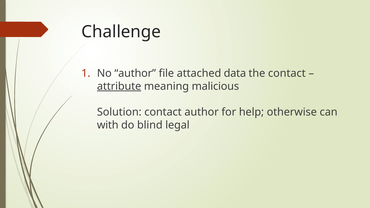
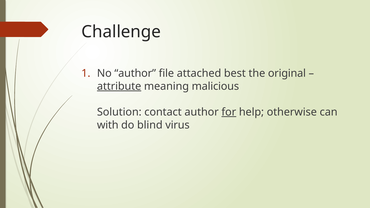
data: data -> best (235, 73)
the contact: contact -> original (287, 73)
for underline: none -> present (229, 112)
legal: legal -> virus (177, 125)
